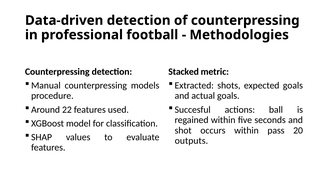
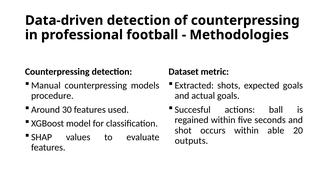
Stacked: Stacked -> Dataset (184, 71)
22: 22 -> 30 (67, 109)
pass: pass -> able (276, 130)
